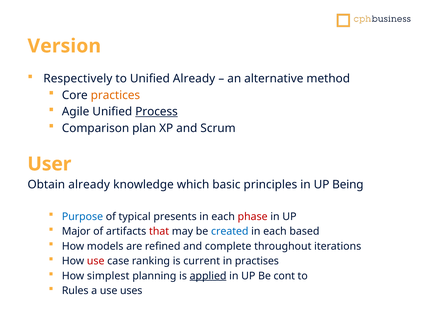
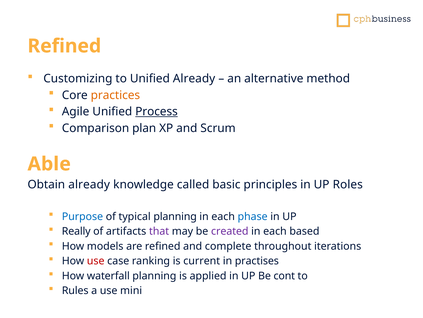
Version: Version -> Refined (64, 46)
Respectively: Respectively -> Customizing (78, 79)
User: User -> Able (49, 164)
which: which -> called (193, 184)
Being: Being -> Roles (348, 184)
typical presents: presents -> planning (175, 216)
phase colour: red -> blue (253, 216)
Major: Major -> Really (76, 231)
that colour: red -> purple (159, 231)
created colour: blue -> purple (230, 231)
simplest: simplest -> waterfall (108, 275)
applied underline: present -> none (208, 275)
uses: uses -> mini (131, 290)
